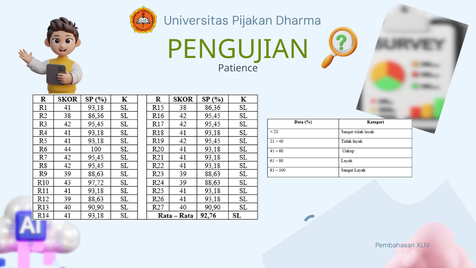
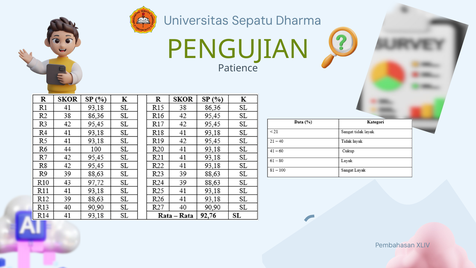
Pijakan: Pijakan -> Sepatu (252, 21)
